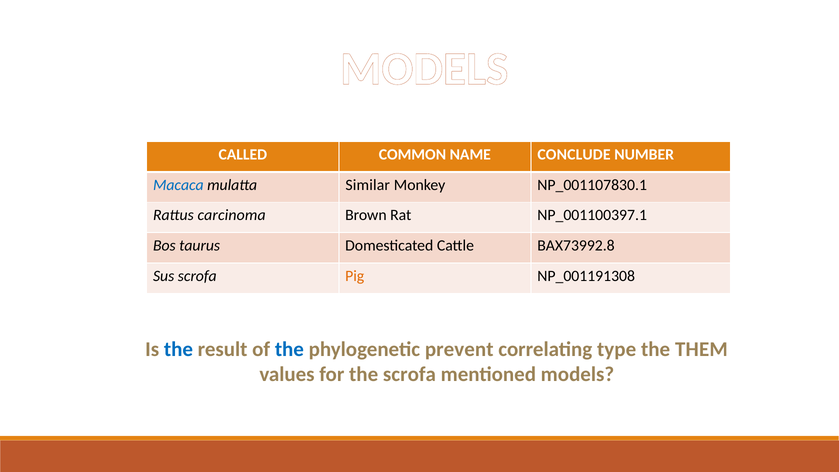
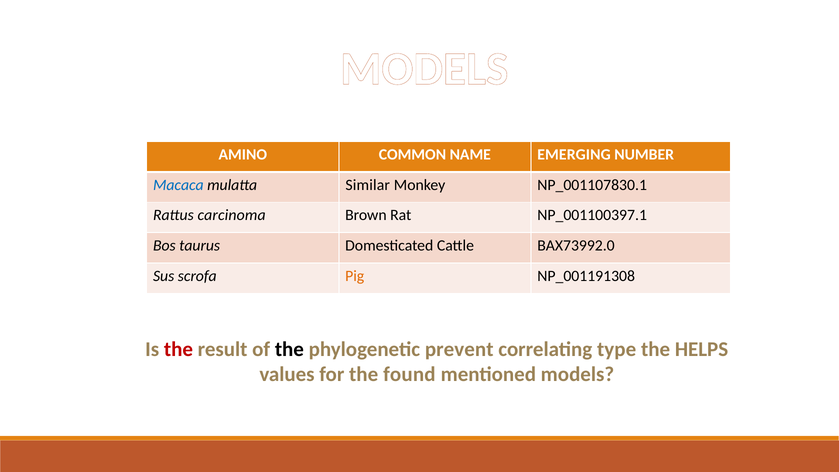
CALLED: CALLED -> AMINO (243, 155)
CONCLUDE: CONCLUDE -> EMERGING (574, 155)
BAX73992.8: BAX73992.8 -> BAX73992.0 (576, 246)
the colour: blue -> red (178, 349)
the colour: blue -> black (289, 349)
THEM: THEM -> HELPS (702, 349)
the scrofa: scrofa -> found (409, 374)
